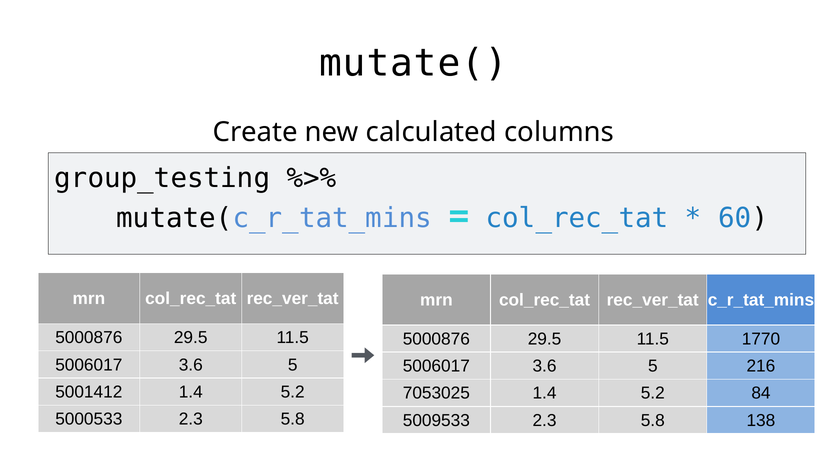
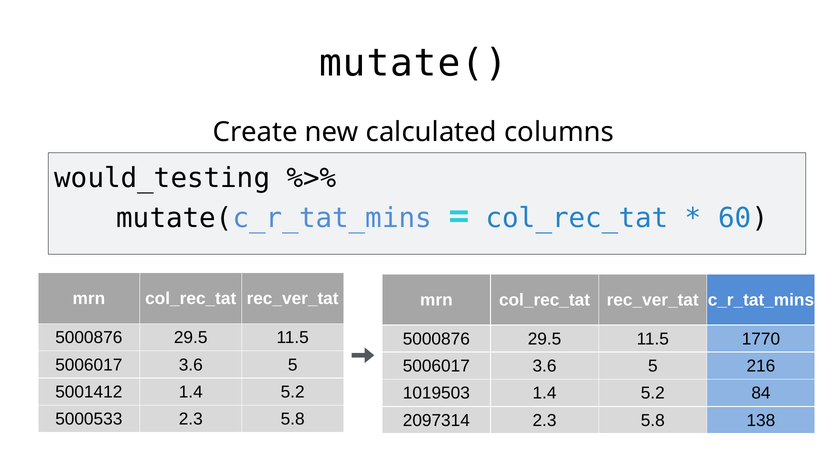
group_testing: group_testing -> would_testing (162, 178)
7053025: 7053025 -> 1019503 (436, 393)
5009533: 5009533 -> 2097314 (436, 421)
